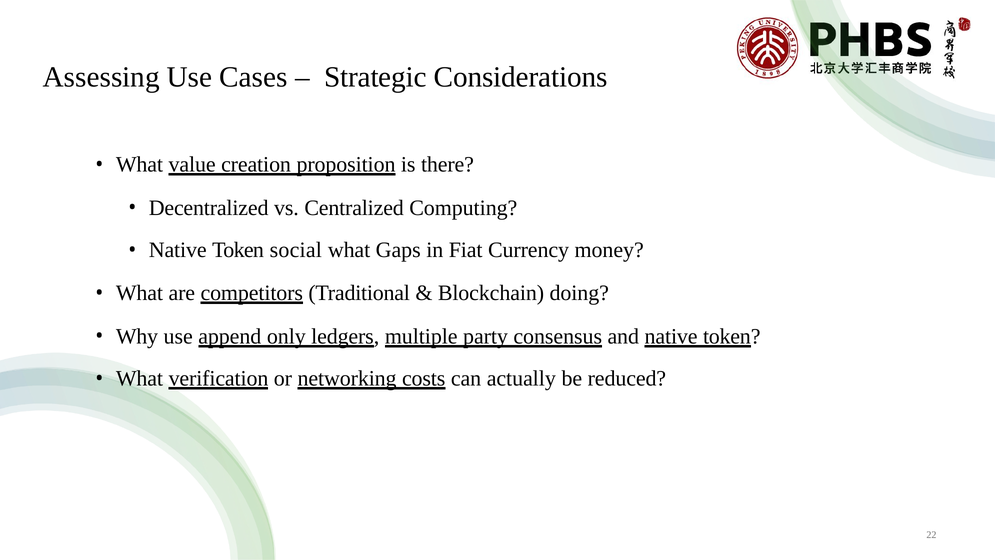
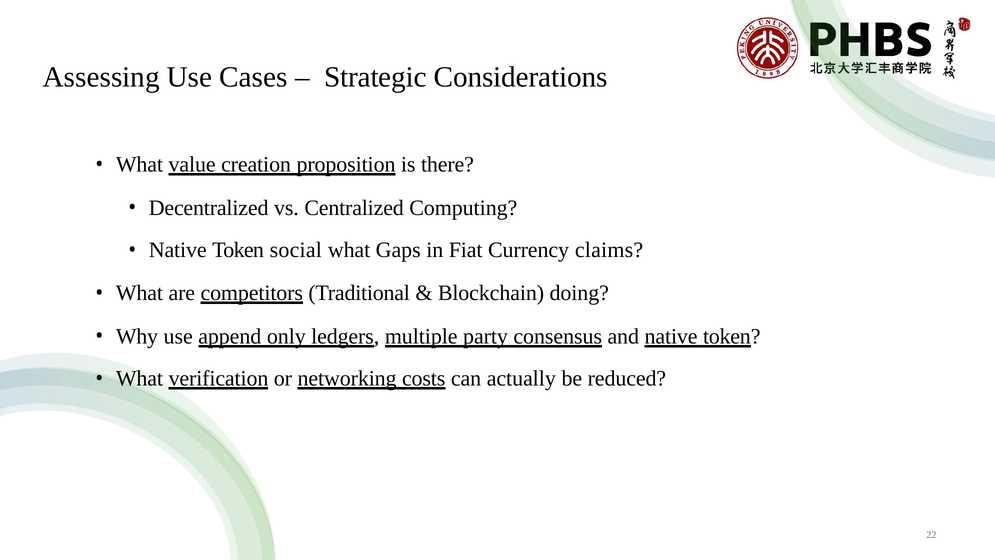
money: money -> claims (609, 250)
